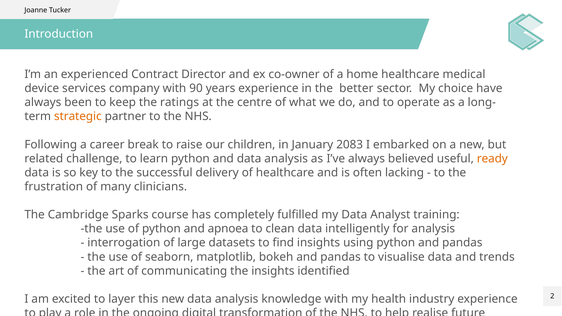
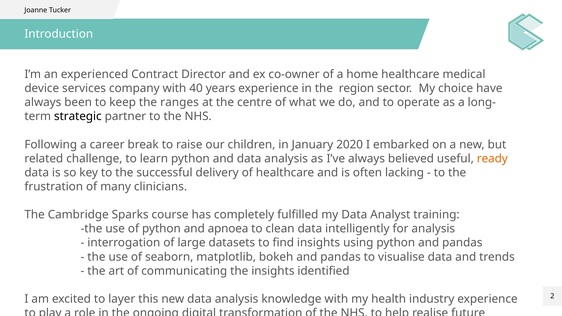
90: 90 -> 40 (196, 88)
better: better -> region (356, 88)
ratings: ratings -> ranges (180, 102)
strategic colour: orange -> black (78, 116)
2083: 2083 -> 2020 (350, 145)
